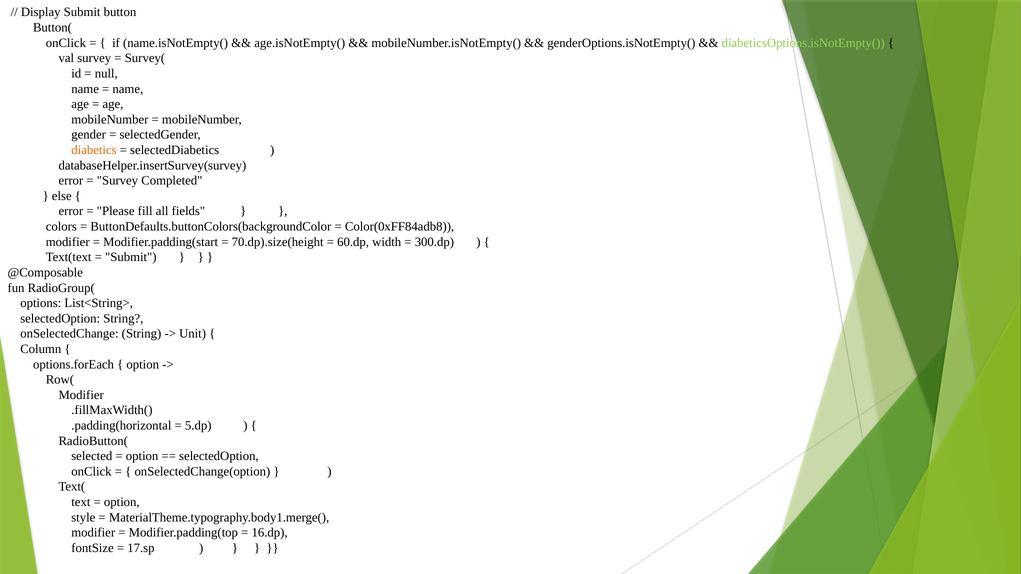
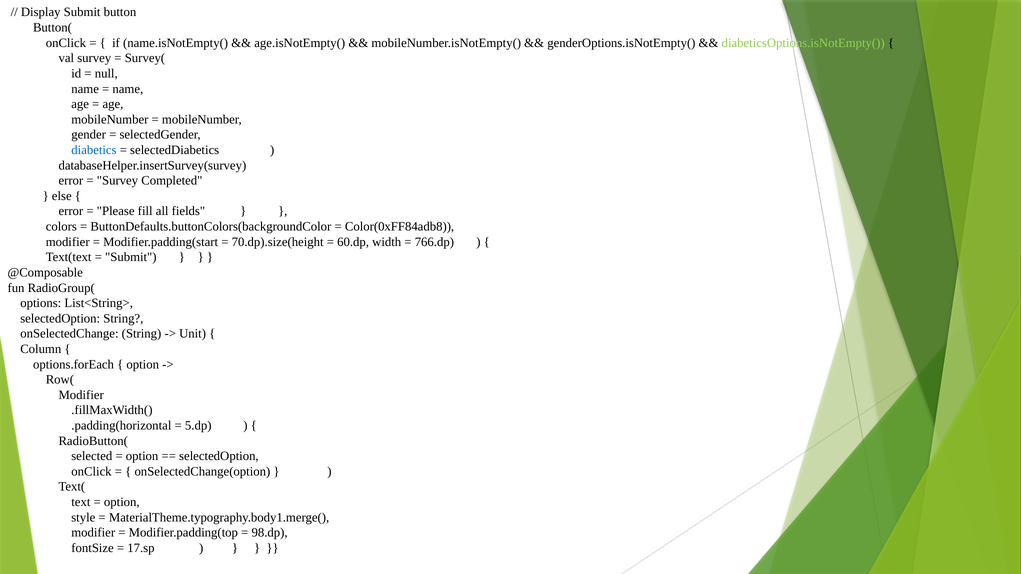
diabetics colour: orange -> blue (94, 150)
300.dp: 300.dp -> 766.dp (434, 242)
16.dp: 16.dp -> 98.dp (270, 533)
